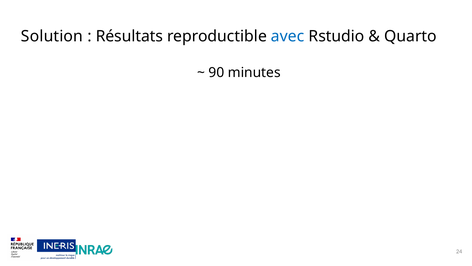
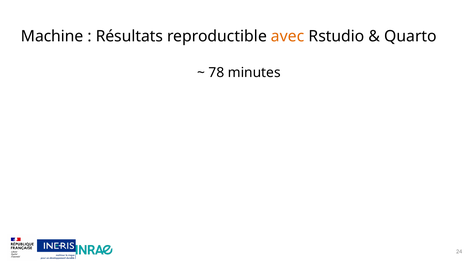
Solution: Solution -> Machine (52, 36)
avec colour: blue -> orange (288, 36)
90: 90 -> 78 (216, 73)
